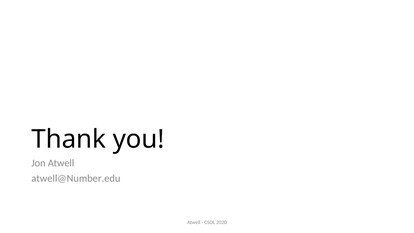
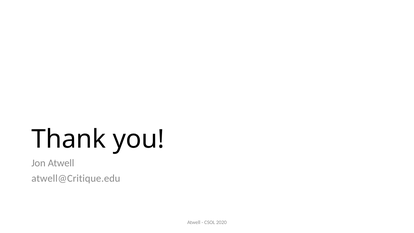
atwell@Number.edu: atwell@Number.edu -> atwell@Critique.edu (76, 178)
